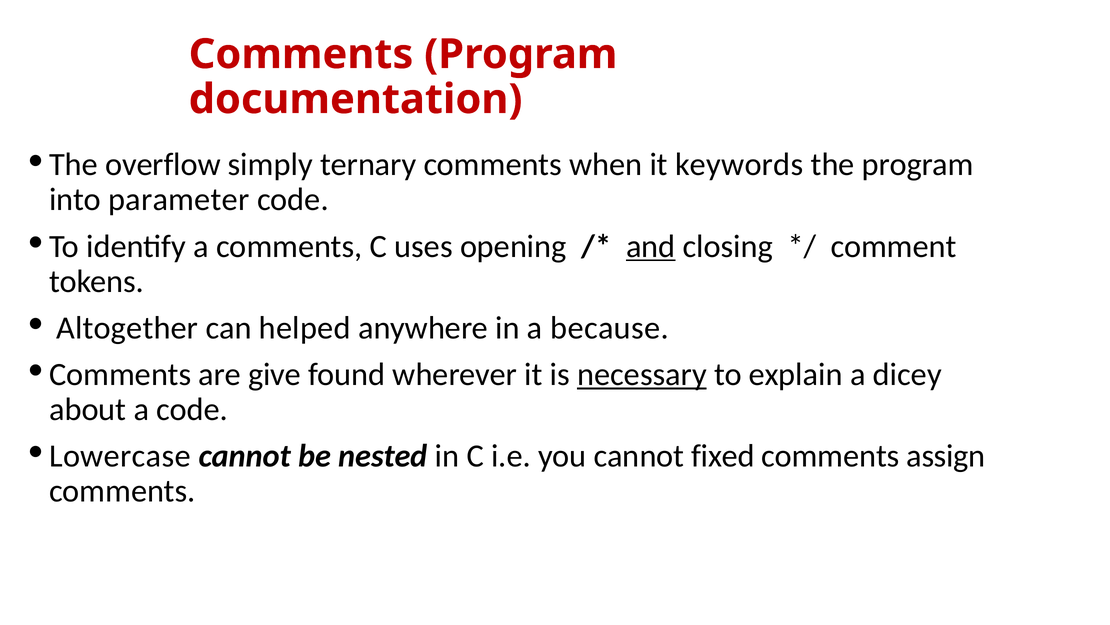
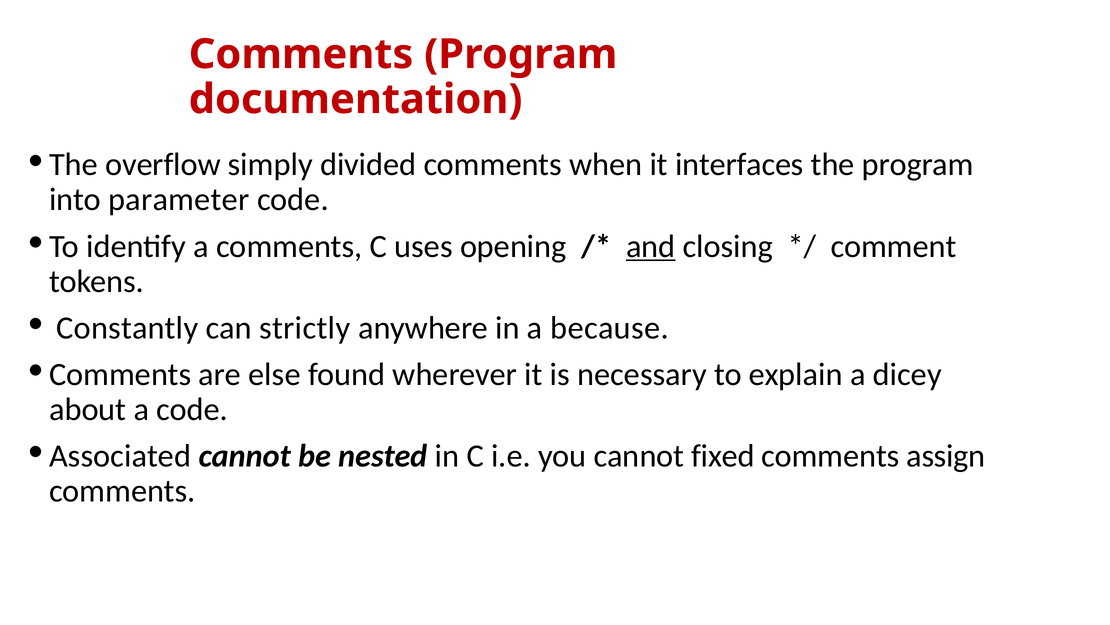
ternary: ternary -> divided (368, 165)
keywords: keywords -> interfaces (739, 165)
Altogether: Altogether -> Constantly (127, 328)
helped: helped -> strictly (305, 328)
give: give -> else (274, 374)
necessary underline: present -> none (642, 374)
Lowercase: Lowercase -> Associated (120, 456)
